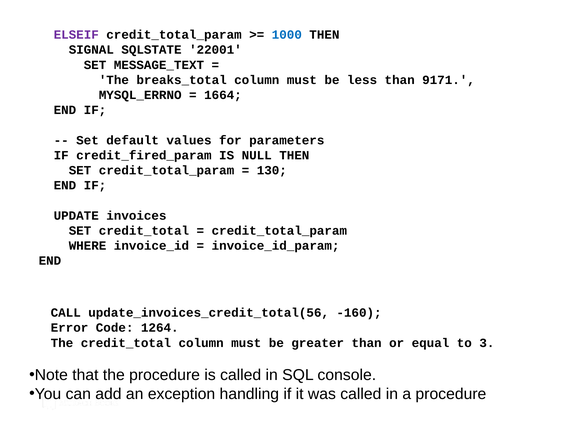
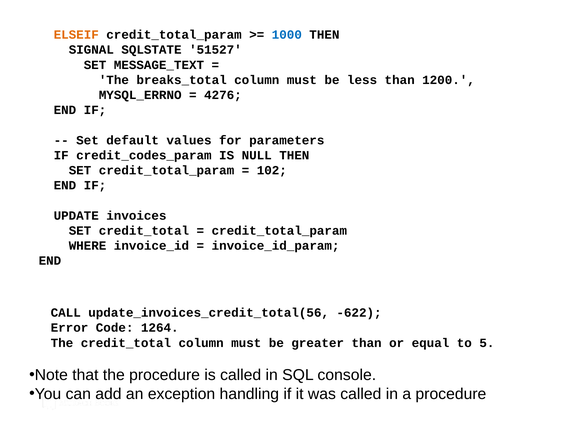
ELSEIF colour: purple -> orange (76, 35)
22001: 22001 -> 51527 (215, 50)
9171: 9171 -> 1200 (449, 80)
1664: 1664 -> 4276 (223, 95)
credit_fired_param: credit_fired_param -> credit_codes_param (144, 156)
130: 130 -> 102 (272, 171)
-160: -160 -> -622 (359, 313)
3: 3 -> 5 (487, 343)
